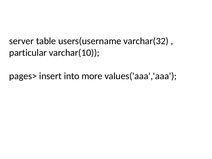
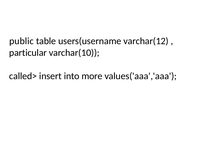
server: server -> public (21, 41)
varchar(32: varchar(32 -> varchar(12 (146, 41)
pages>: pages> -> called> (23, 76)
